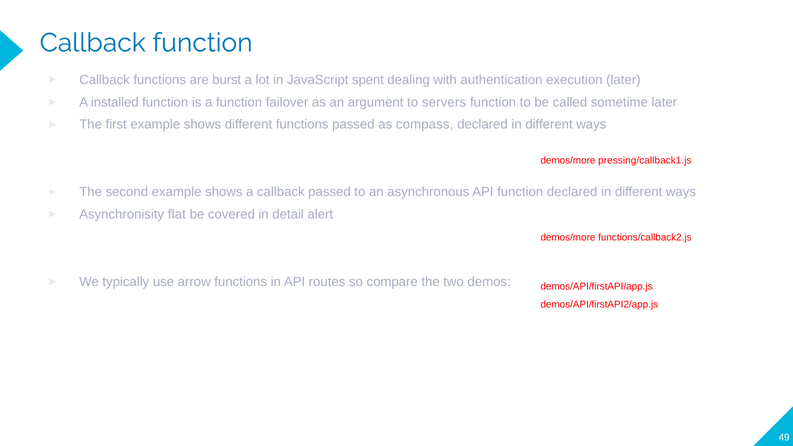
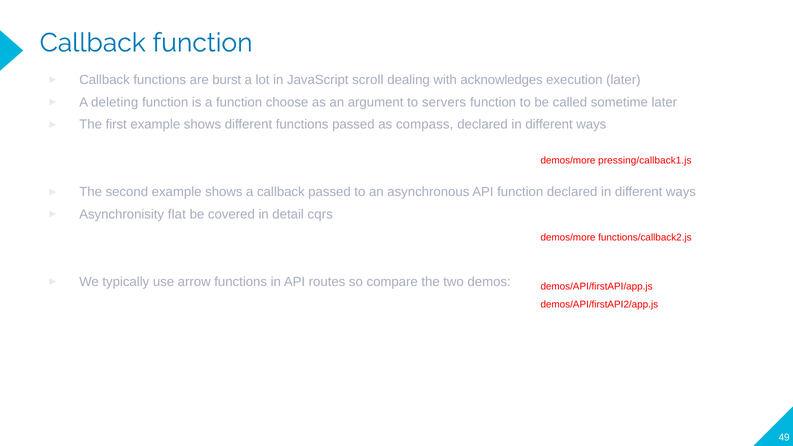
spent: spent -> scroll (368, 80)
authentication: authentication -> acknowledges (502, 80)
installed: installed -> deleting (115, 102)
failover: failover -> choose (287, 102)
alert: alert -> cqrs (320, 214)
